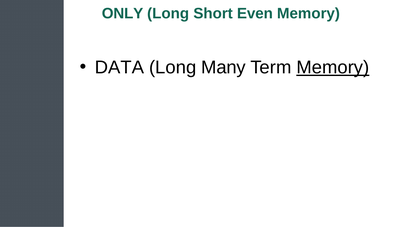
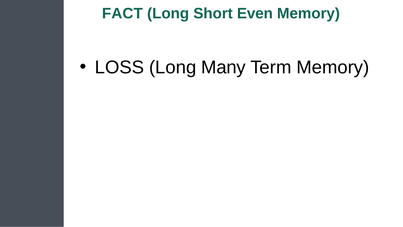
ONLY: ONLY -> FACT (122, 14)
DATA: DATA -> LOSS (119, 67)
Memory underline: present -> none (333, 67)
